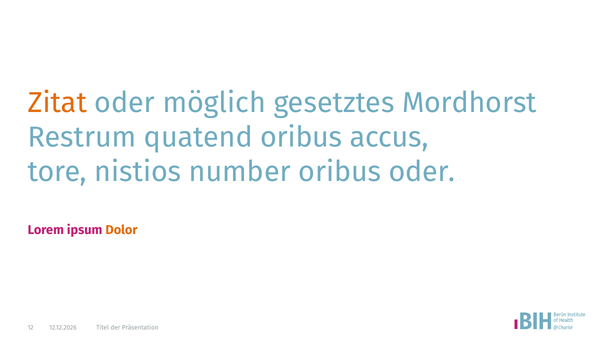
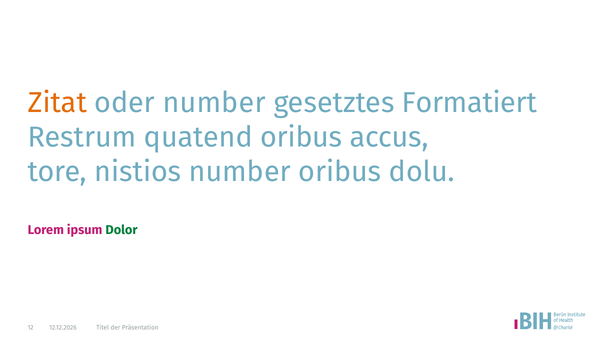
oder möglich: möglich -> number (214, 103)
Mordhorst: Mordhorst -> Formatiert (469, 103)
oribus oder: oder -> dolu (422, 171)
Dolor colour: orange -> green (122, 230)
